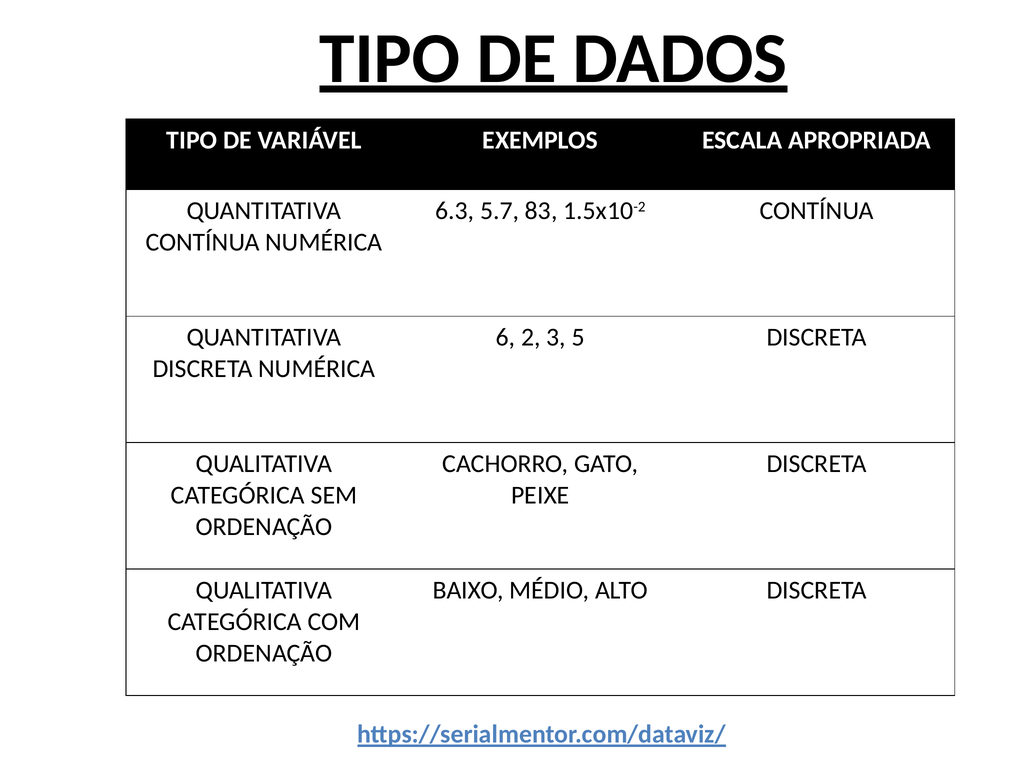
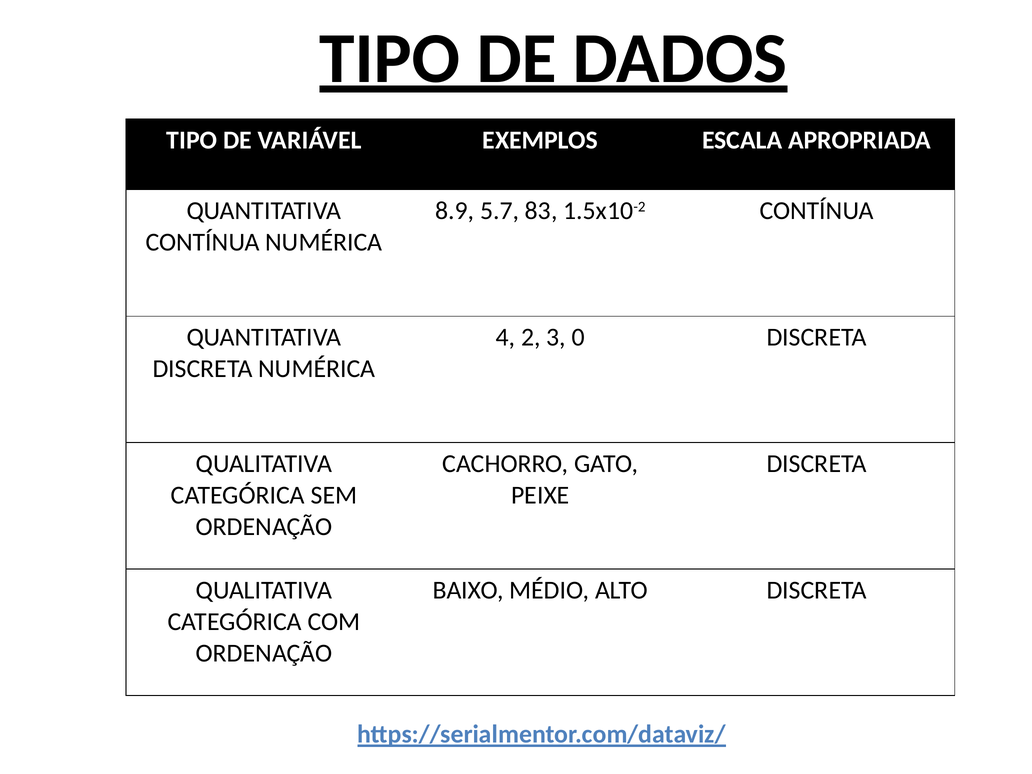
6.3: 6.3 -> 8.9 (455, 211)
6: 6 -> 4 (506, 337)
5: 5 -> 0 (578, 337)
